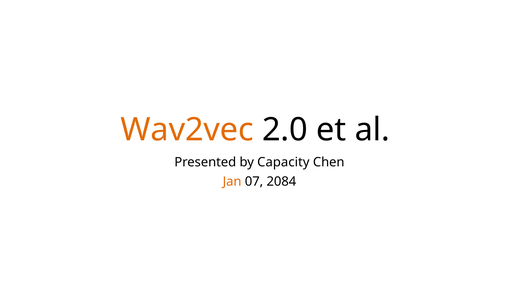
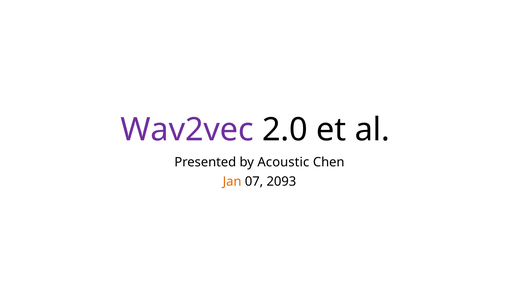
Wav2vec colour: orange -> purple (187, 130)
Capacity: Capacity -> Acoustic (283, 162)
2084: 2084 -> 2093 (281, 182)
